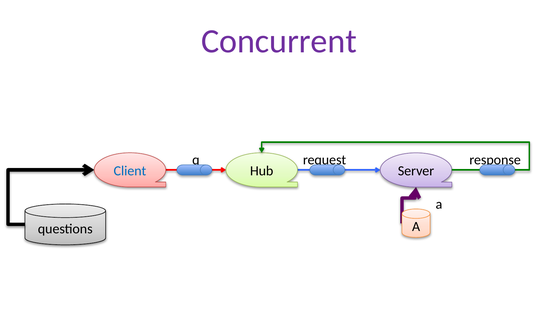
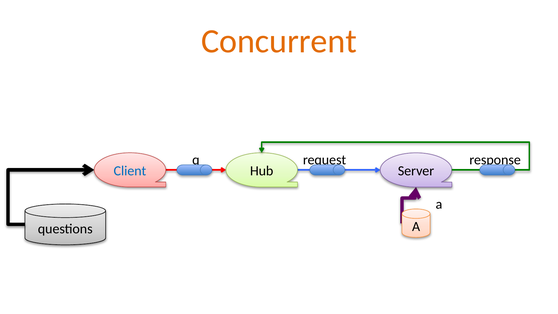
Concurrent colour: purple -> orange (279, 41)
